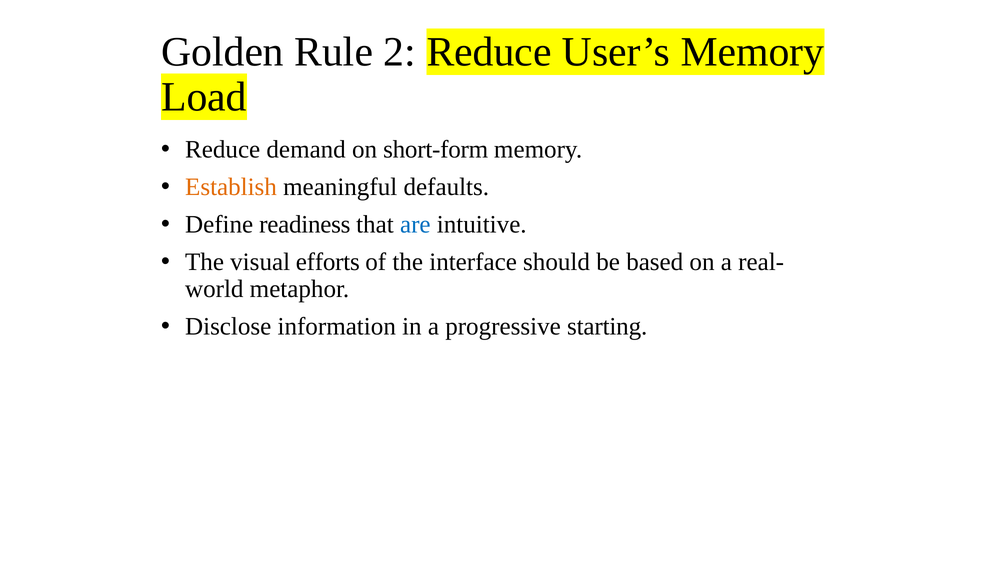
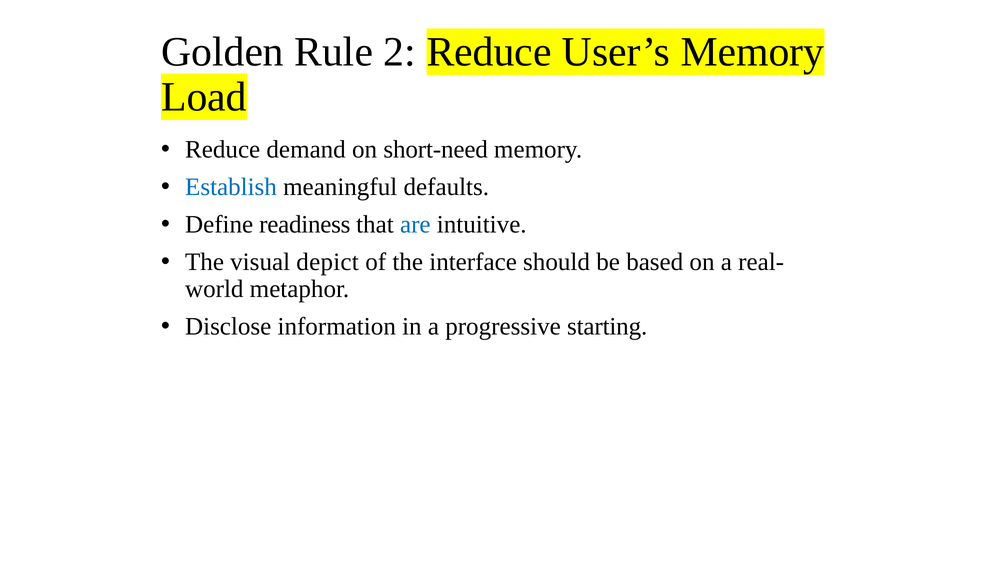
short-form: short-form -> short-need (436, 150)
Establish colour: orange -> blue (231, 187)
efforts: efforts -> depict (328, 262)
